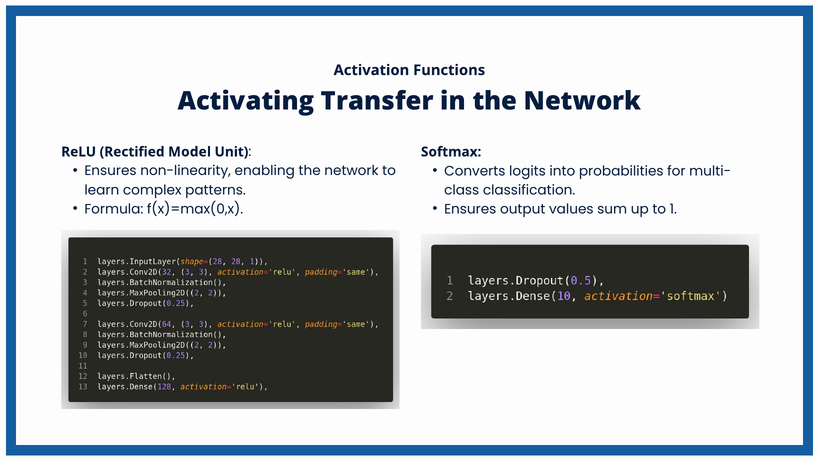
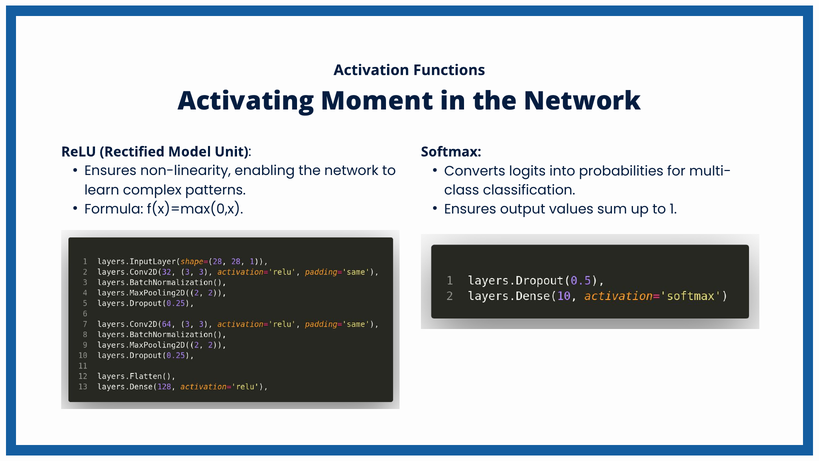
Transfer: Transfer -> Moment (377, 101)
